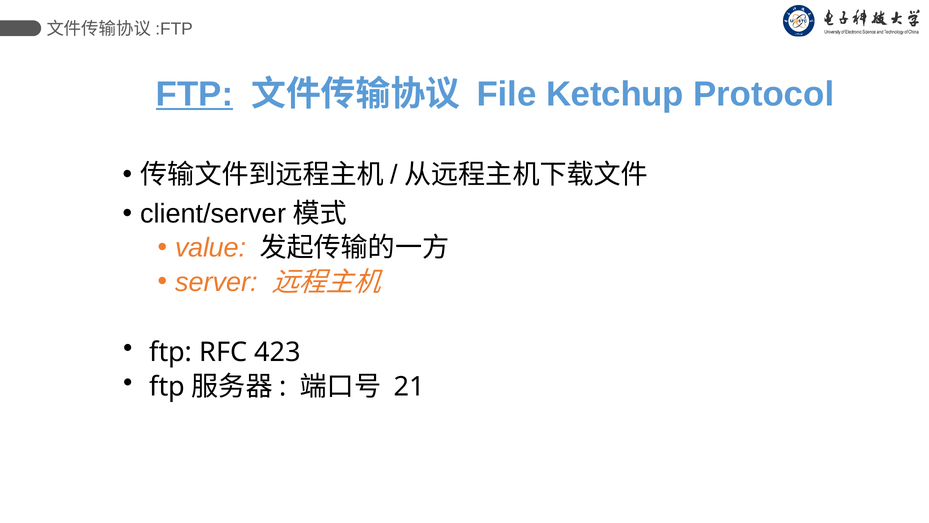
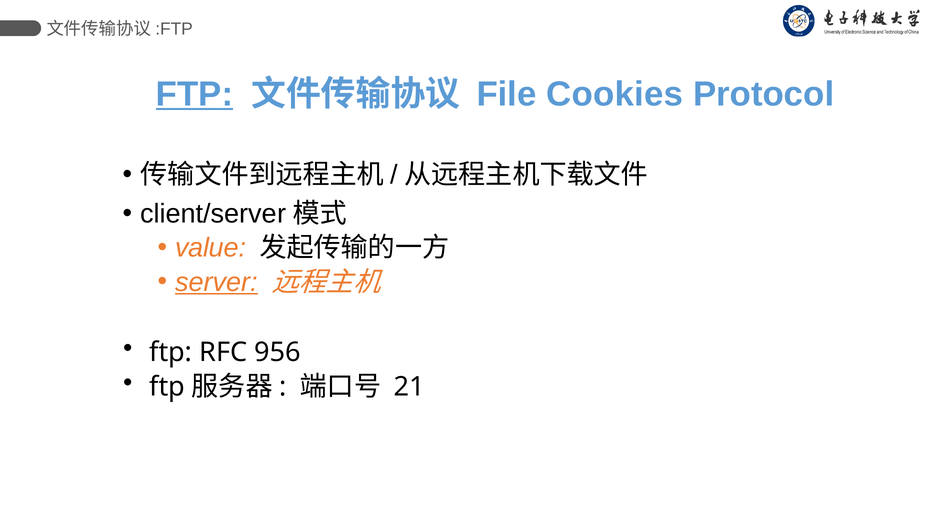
Ketchup: Ketchup -> Cookies (615, 94)
server underline: none -> present (217, 282)
423: 423 -> 956 (277, 352)
